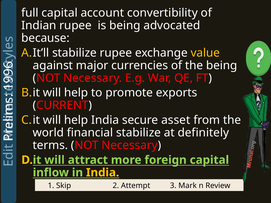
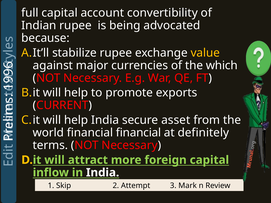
the being: being -> which (222, 66)
financial stabilize: stabilize -> financial (139, 133)
India colour: yellow -> white (103, 173)
